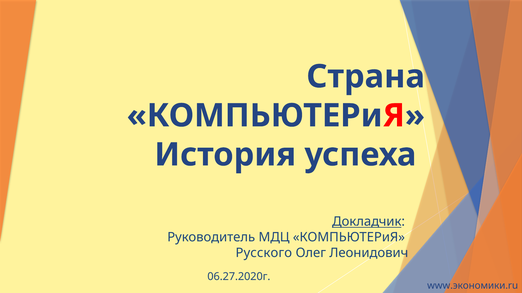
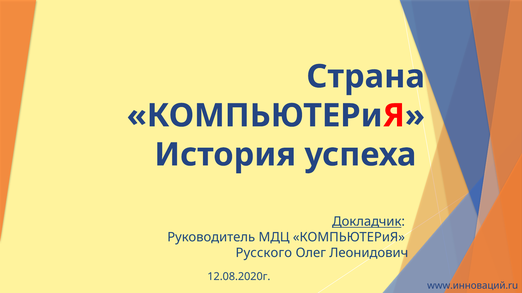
06.27.2020г: 06.27.2020г -> 12.08.2020г (239, 277)
www.экономики.ru: www.экономики.ru -> www.инноваций.ru (473, 286)
